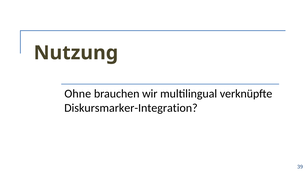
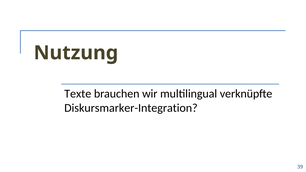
Ohne: Ohne -> Texte (78, 94)
